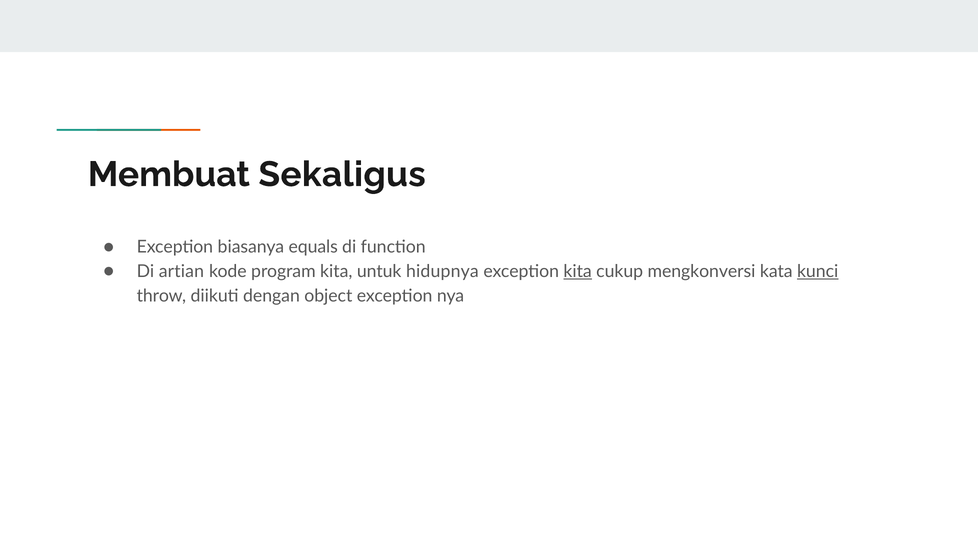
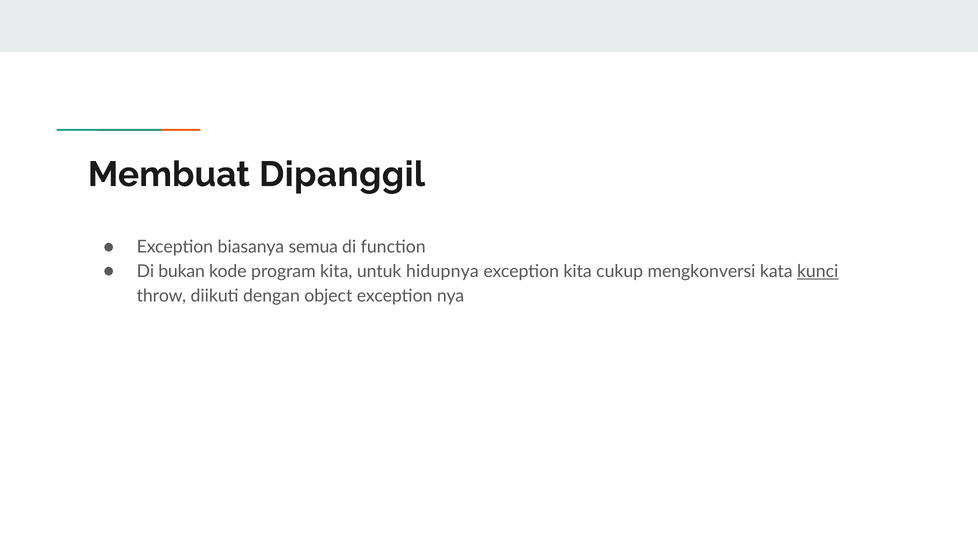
Sekaligus: Sekaligus -> Dipanggil (342, 174)
equals: equals -> semua (313, 247)
artian: artian -> bukan (182, 272)
kita underline: present -> none (578, 272)
